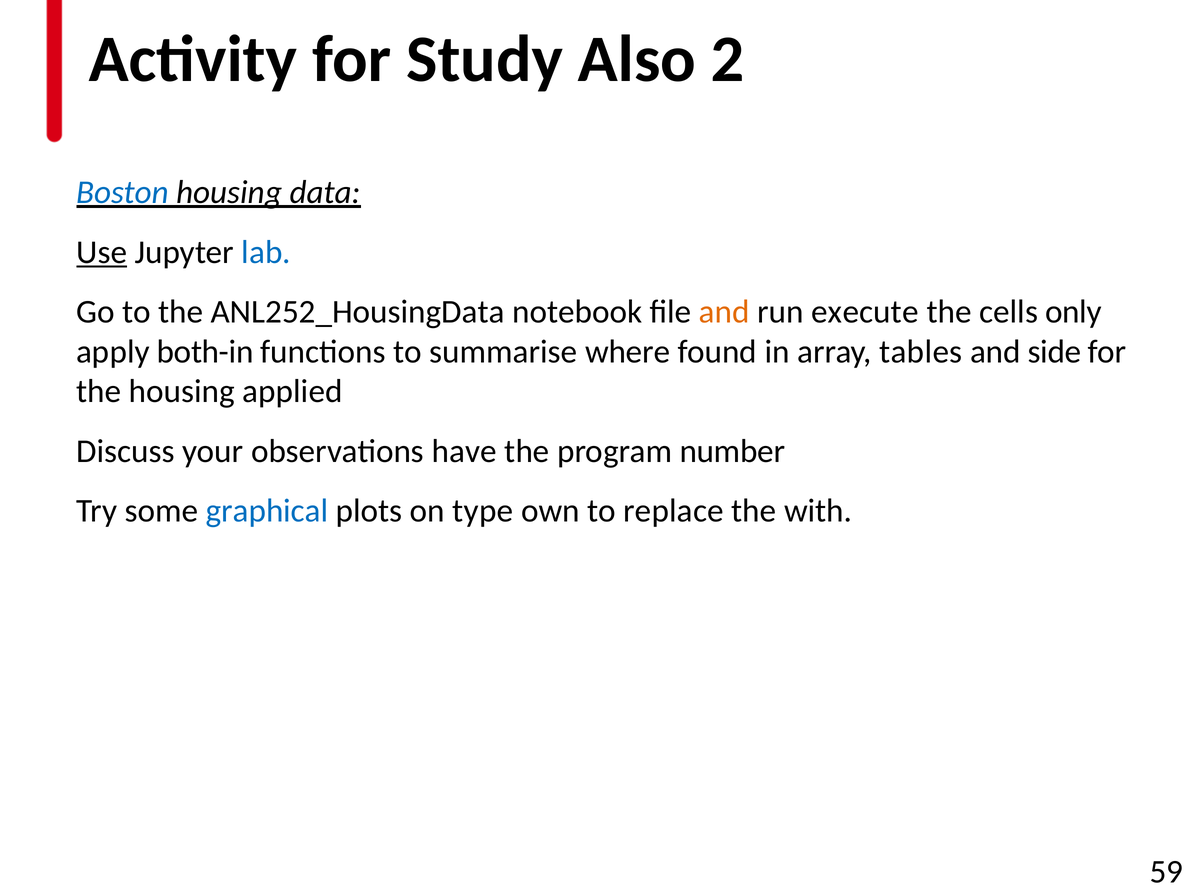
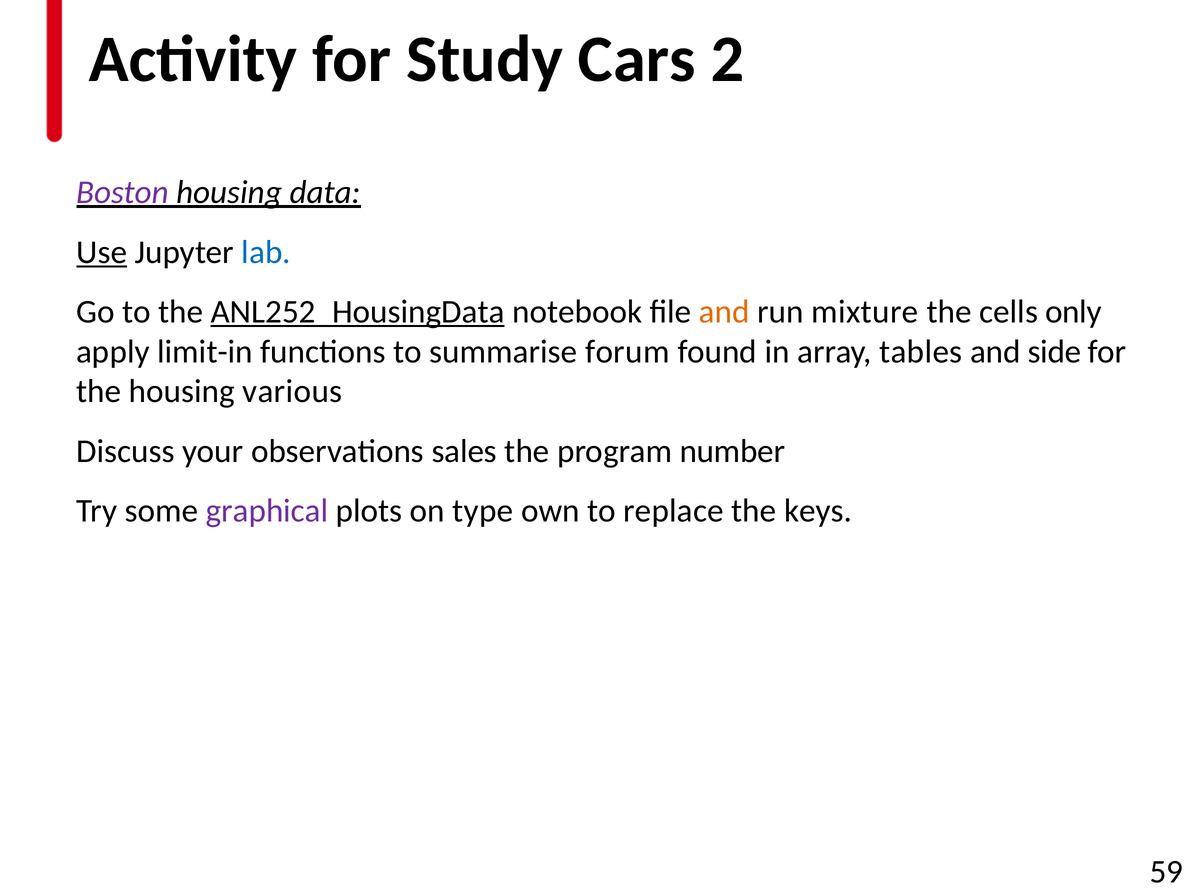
Also: Also -> Cars (637, 59)
Boston colour: blue -> purple (123, 192)
ANL252_HousingData underline: none -> present (358, 312)
execute: execute -> mixture (865, 312)
both-in: both-in -> limit-in (205, 352)
where: where -> forum (627, 352)
applied: applied -> various (292, 392)
have: have -> sales (464, 451)
graphical colour: blue -> purple (267, 511)
with: with -> keys (818, 511)
